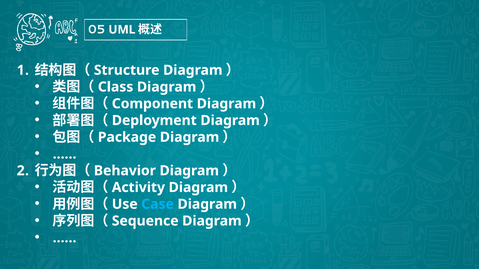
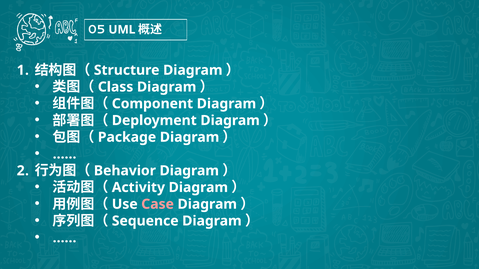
Case colour: light blue -> pink (158, 204)
